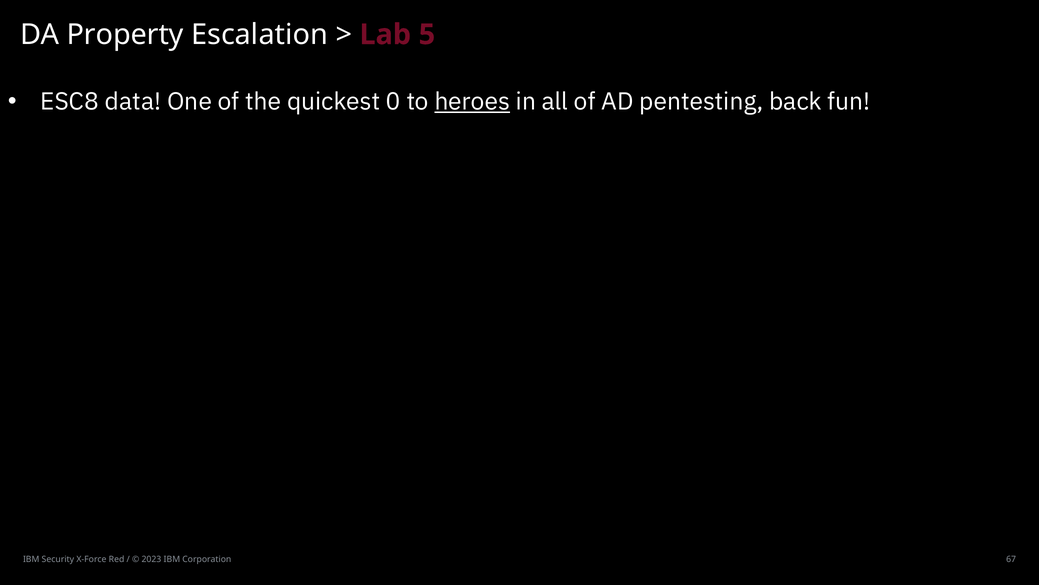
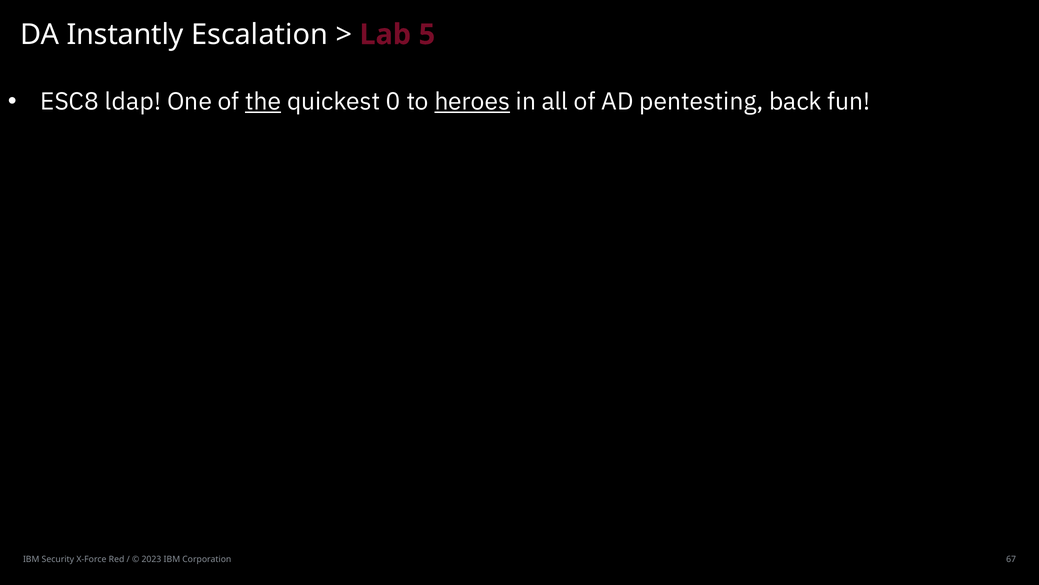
Property: Property -> Instantly (125, 35)
data: data -> ldap (133, 102)
the underline: none -> present (263, 102)
